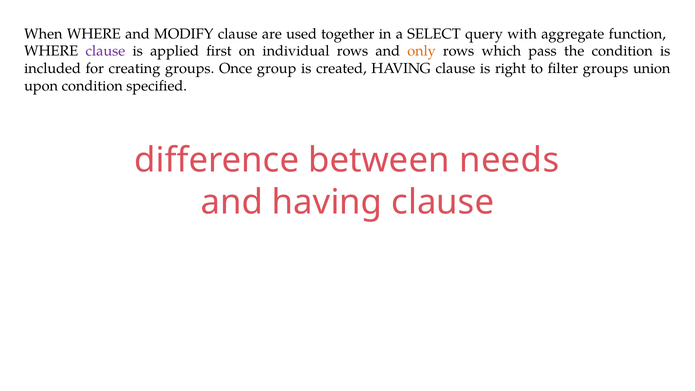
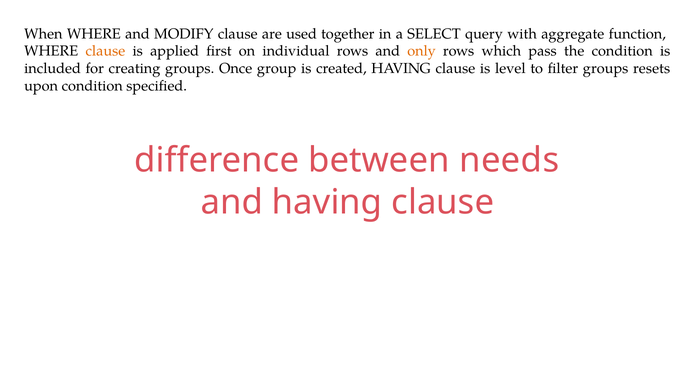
clause colour: purple -> orange (105, 51)
right: right -> level (510, 69)
union: union -> resets (652, 69)
